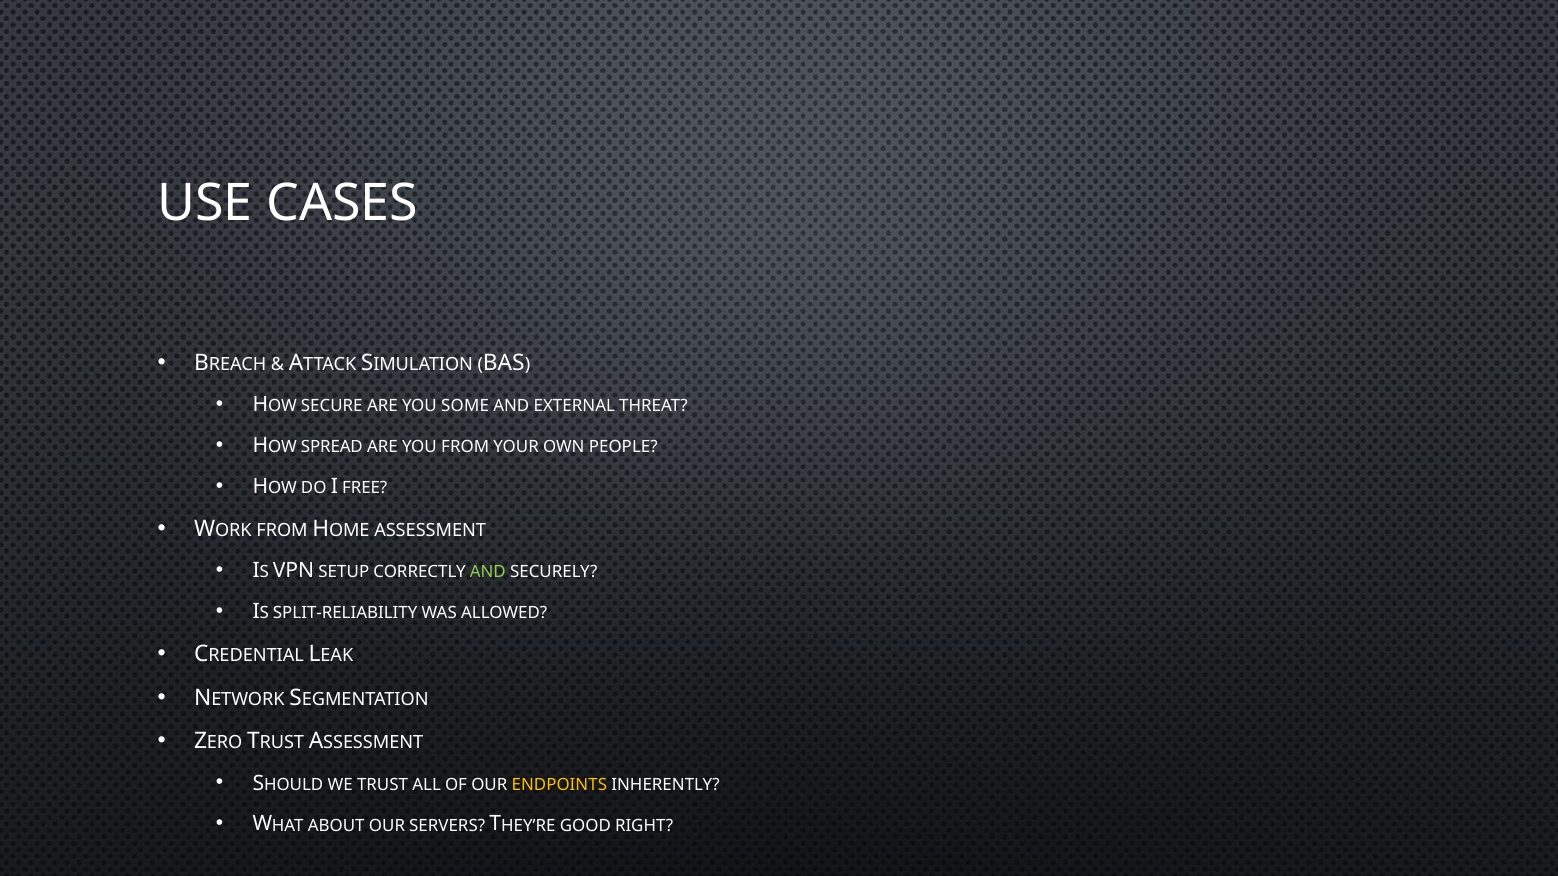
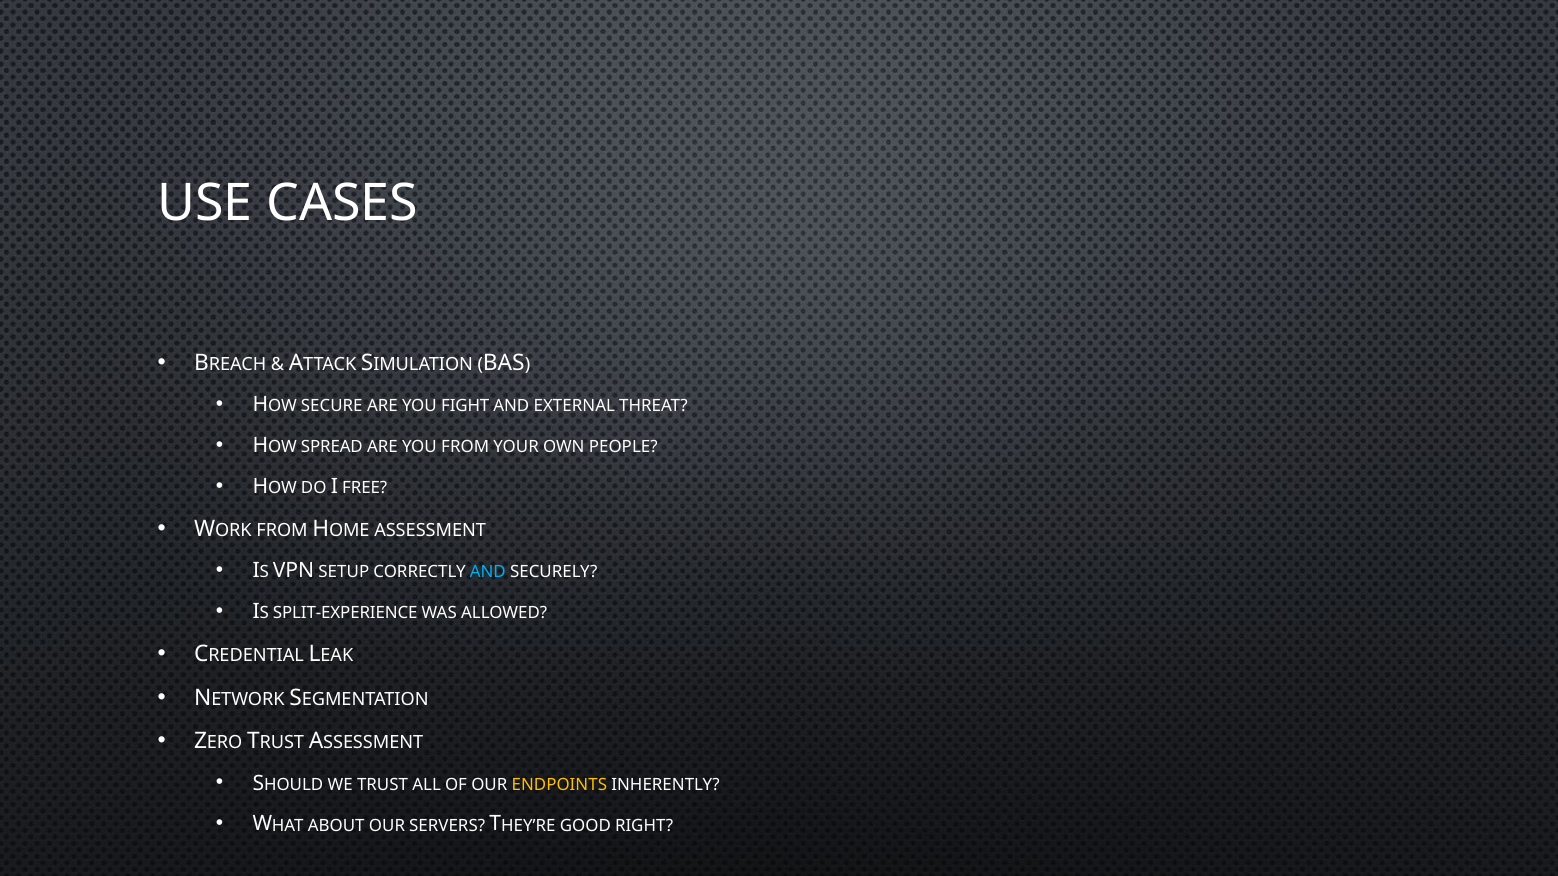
SOME: SOME -> FIGHT (465, 406)
AND colour: light green -> light blue (488, 572)
SPLIT-RELIABILITY: SPLIT-RELIABILITY -> SPLIT-EXPERIENCE (345, 613)
